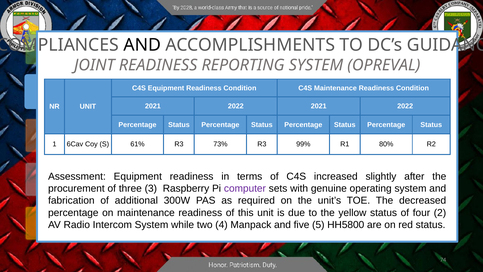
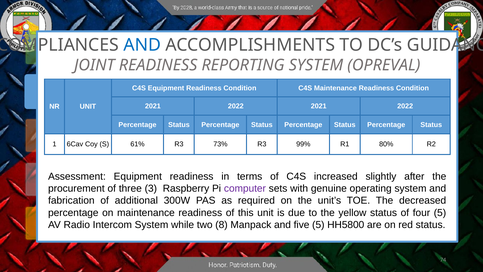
AND colour: black -> blue (142, 45)
four 2: 2 -> 5 (440, 212)
4: 4 -> 8 (221, 225)
